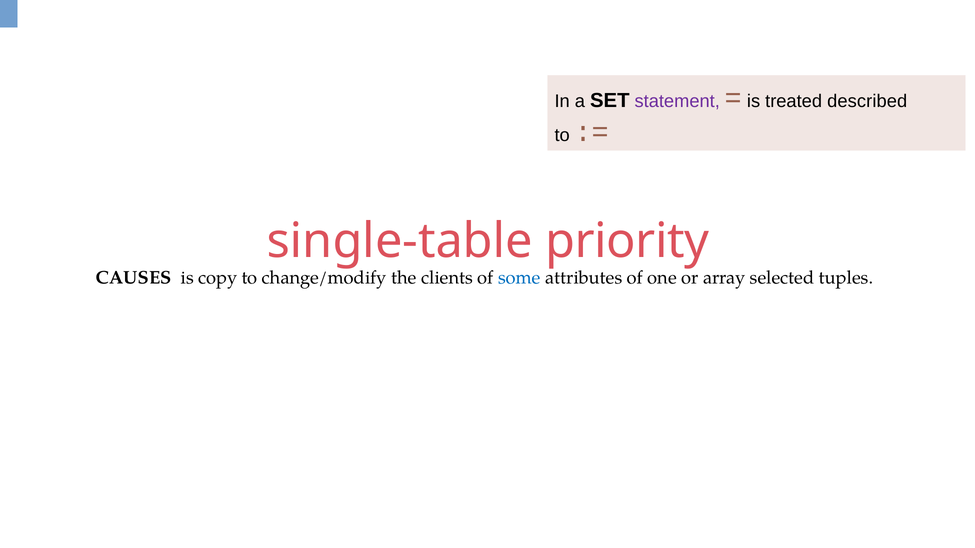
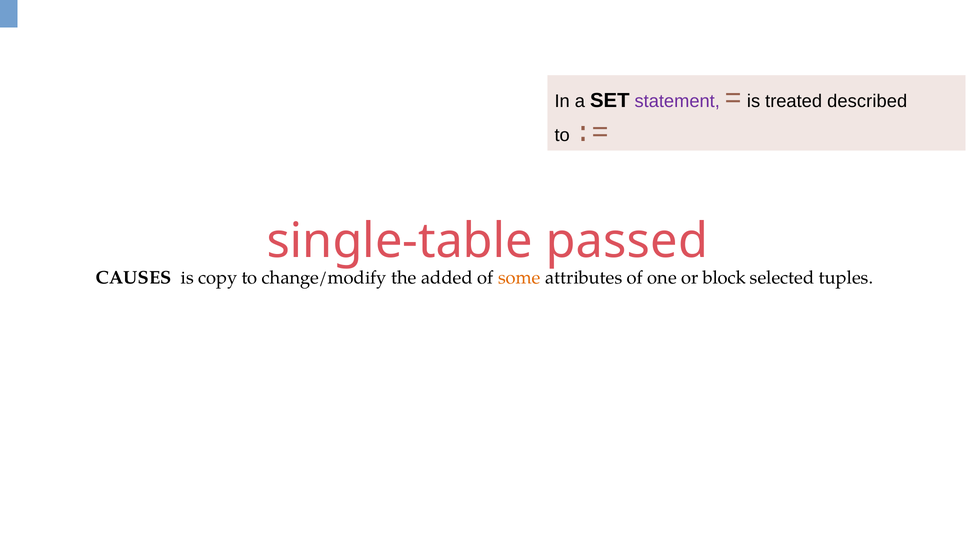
priority: priority -> passed (627, 241)
clients: clients -> added (447, 278)
some colour: blue -> orange (519, 278)
array: array -> block (724, 278)
